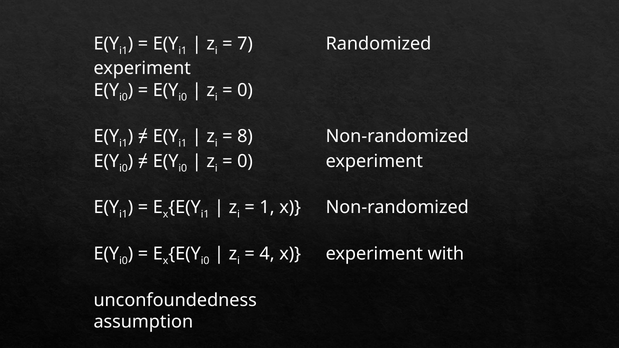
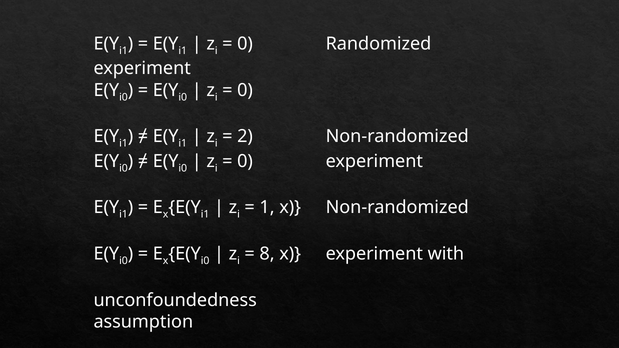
7: 7 -> 0 (245, 44)
8: 8 -> 2 (245, 137)
4: 4 -> 8 (267, 254)
